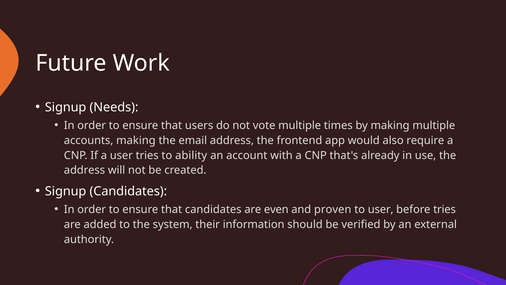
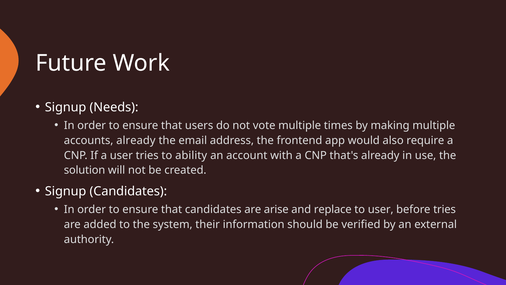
accounts making: making -> already (136, 140)
address: address -> solution (85, 170)
even: even -> arise (276, 209)
proven: proven -> replace (333, 209)
